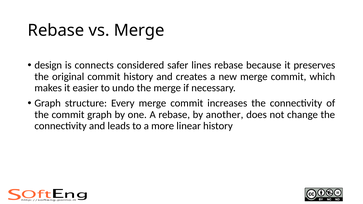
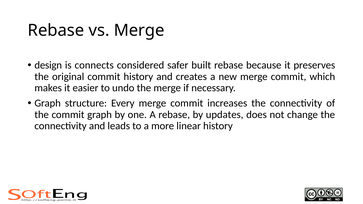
lines: lines -> built (201, 65)
another: another -> updates (225, 115)
